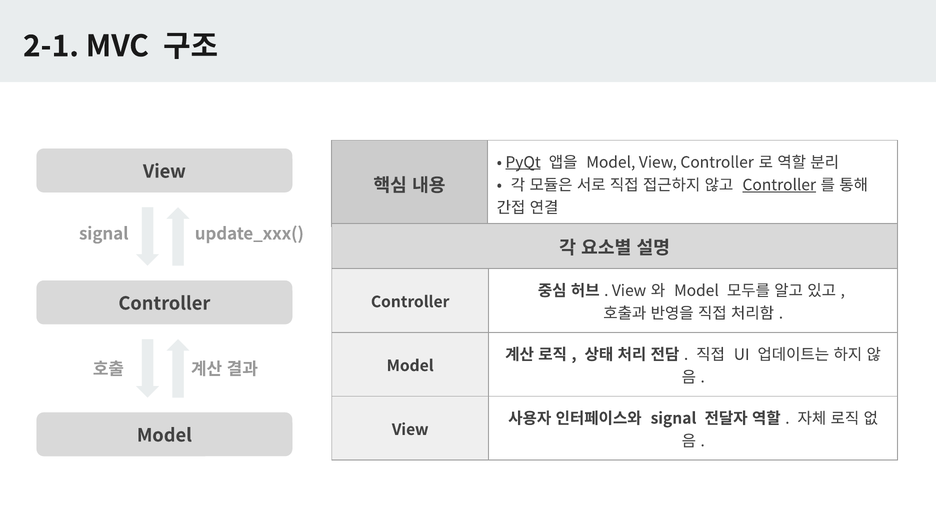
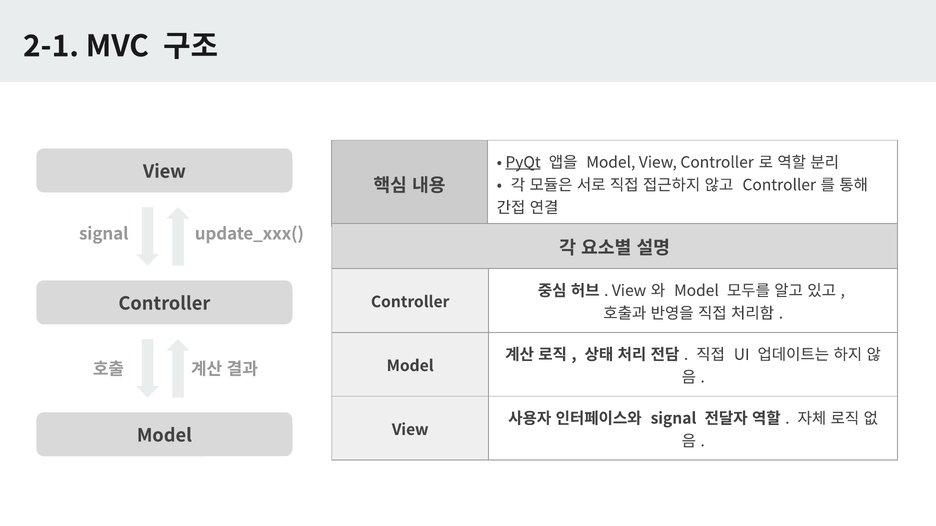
Controller underline: present -> none (779, 185)
